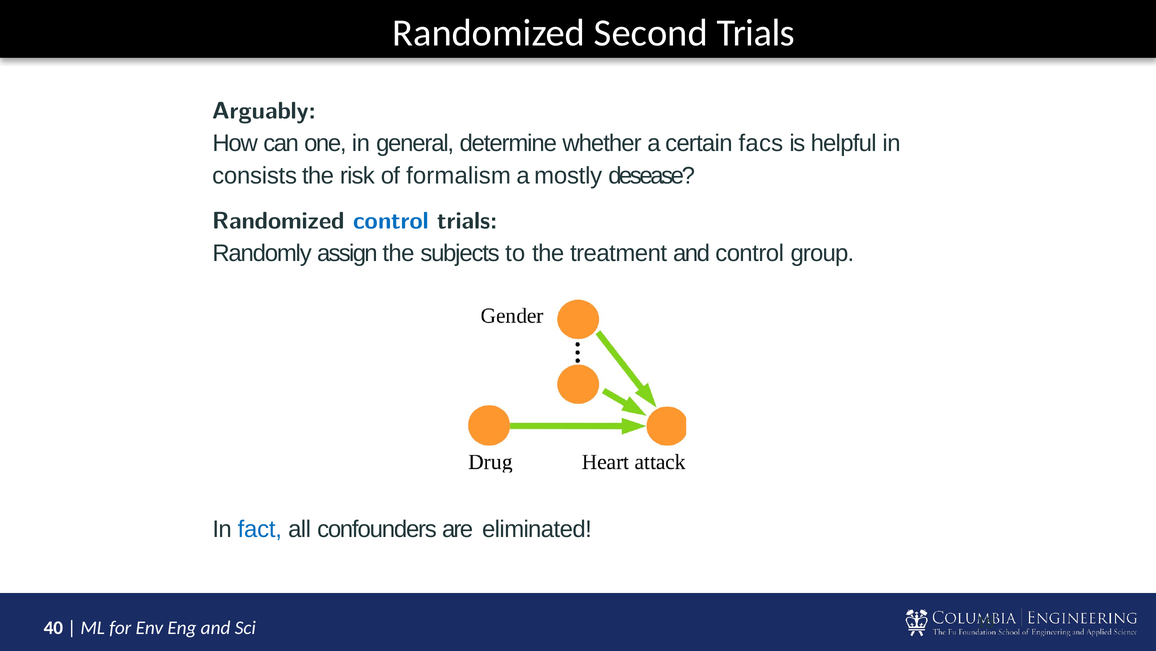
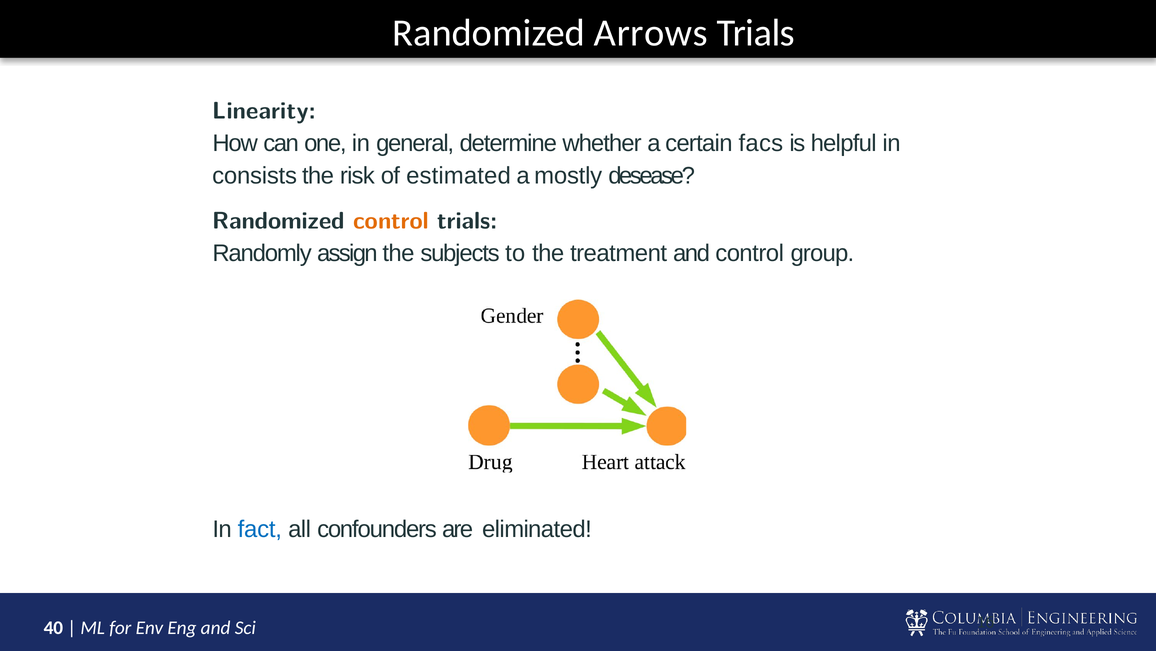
Second: Second -> Arrows (651, 33)
Arguably: Arguably -> Linearity (264, 111)
formalism: formalism -> estimated (459, 176)
control colour: blue -> orange (391, 220)
